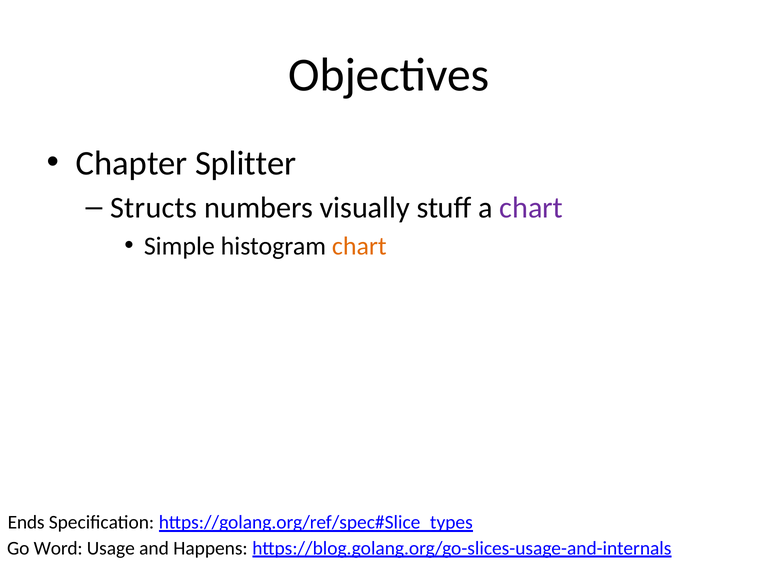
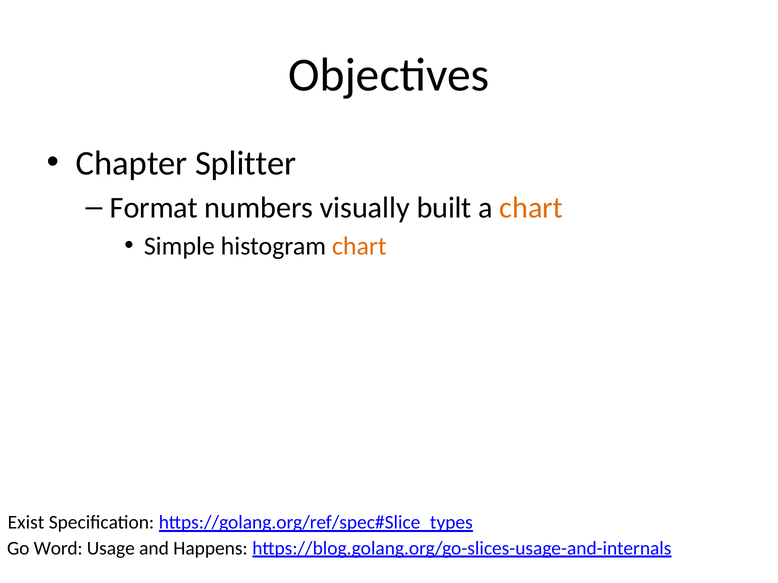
Structs: Structs -> Format (154, 208)
stuff: stuff -> built (444, 208)
chart colour: purple -> orange (531, 208)
Ends: Ends -> Exist (26, 523)
